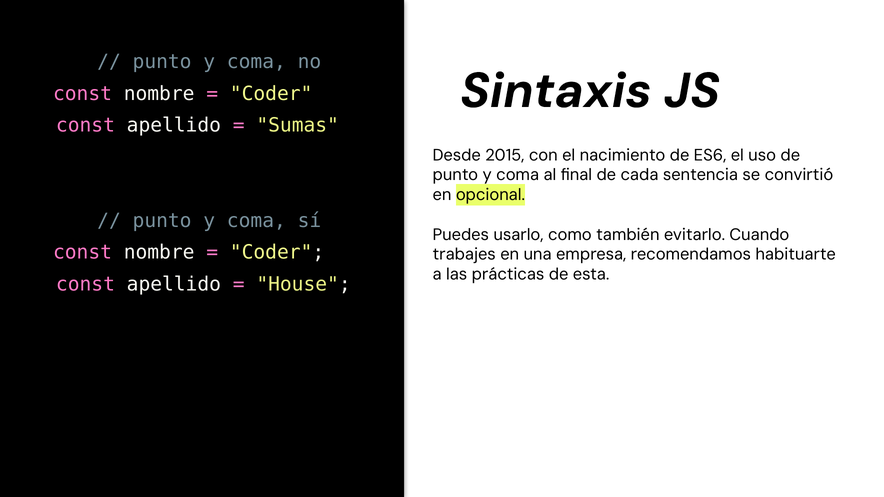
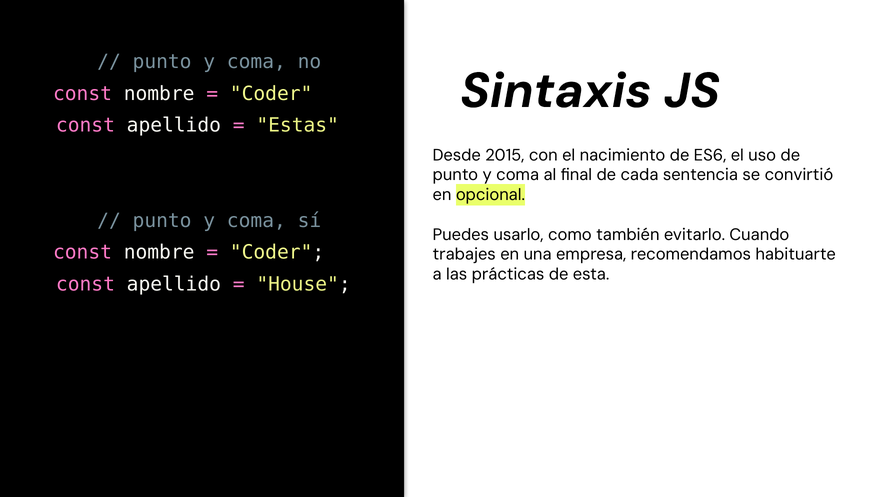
Sumas: Sumas -> Estas (298, 125)
